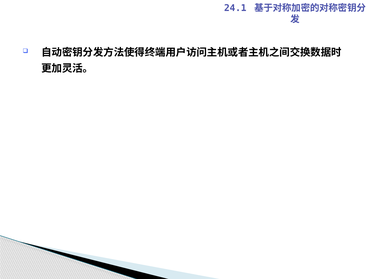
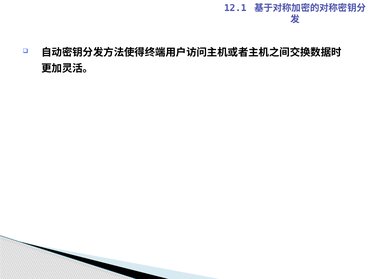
24.1: 24.1 -> 12.1 (235, 8)
